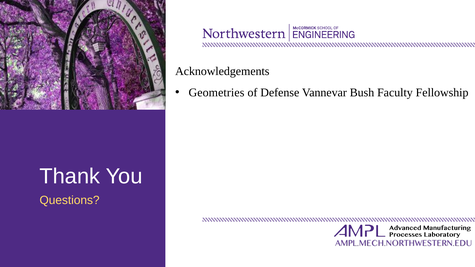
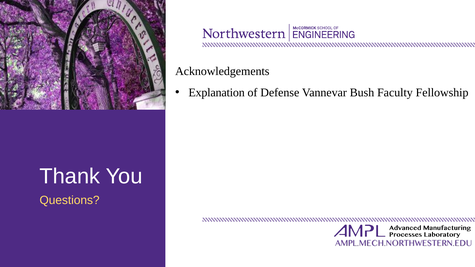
Geometries: Geometries -> Explanation (217, 93)
